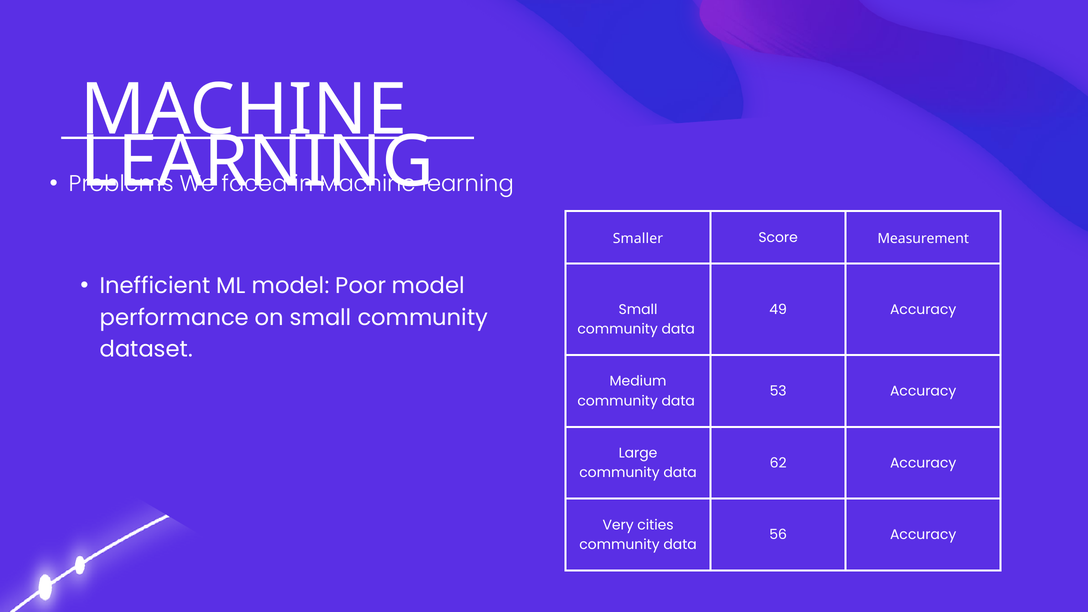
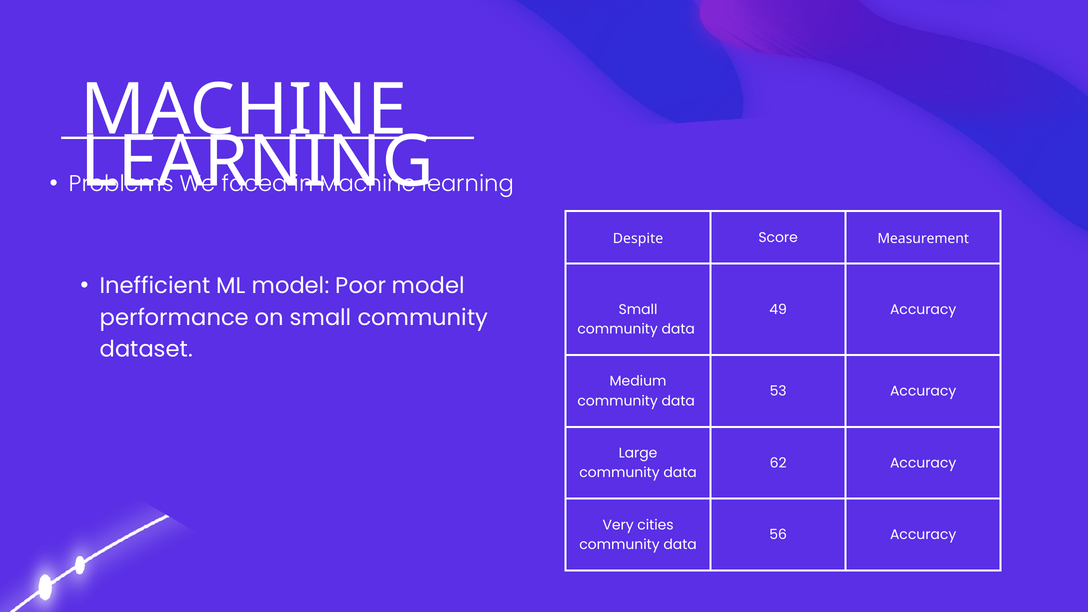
Smaller: Smaller -> Despite (638, 239)
